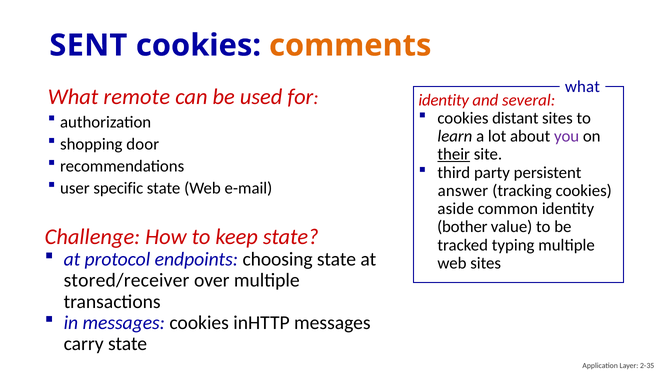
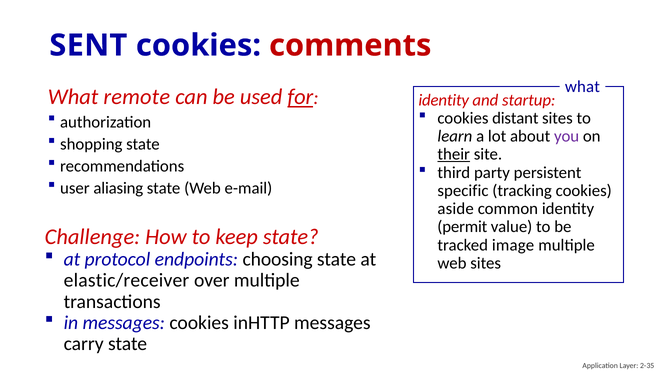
comments colour: orange -> red (350, 45)
for underline: none -> present (300, 97)
several: several -> startup (529, 100)
shopping door: door -> state (143, 144)
specific: specific -> aliasing (118, 188)
answer: answer -> specific (463, 191)
bother: bother -> permit (462, 227)
typing: typing -> image (513, 245)
stored/receiver: stored/receiver -> elastic/receiver (127, 280)
